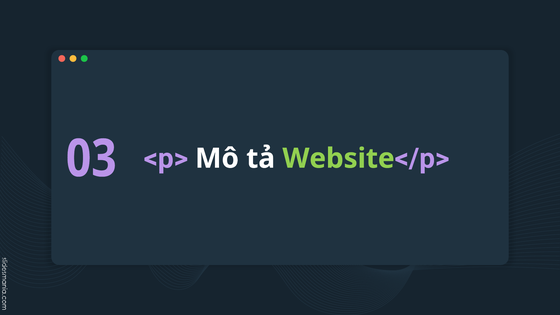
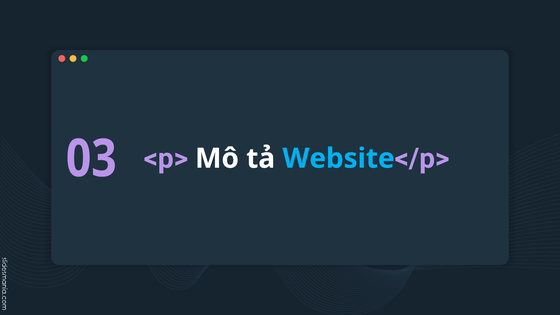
Website colour: light green -> light blue (339, 158)
